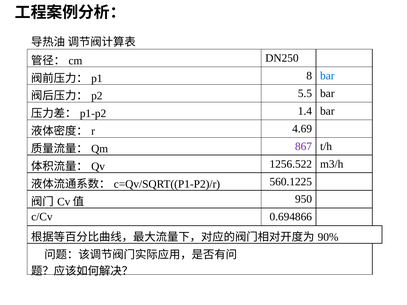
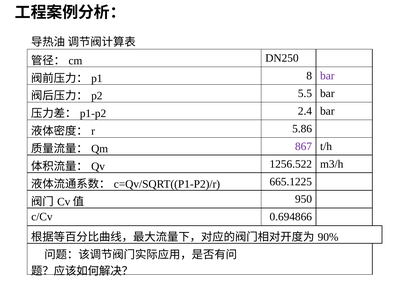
bar colour: blue -> purple (327, 76)
1.4: 1.4 -> 2.4 (305, 111)
4.69: 4.69 -> 5.86 (302, 129)
560.1225: 560.1225 -> 665.1225 (291, 182)
